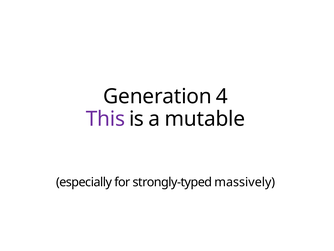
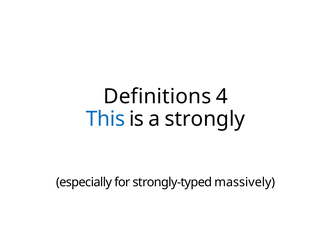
Generation: Generation -> Definitions (157, 96)
This colour: purple -> blue (105, 119)
mutable: mutable -> strongly (205, 119)
